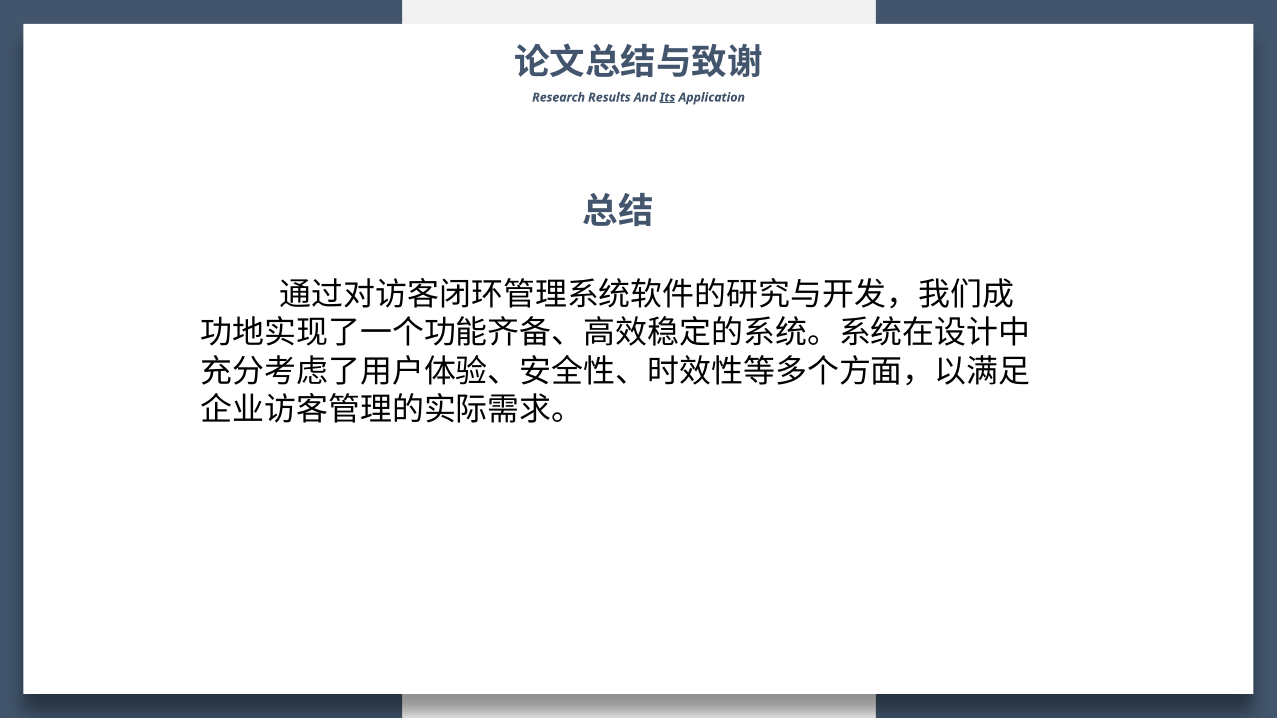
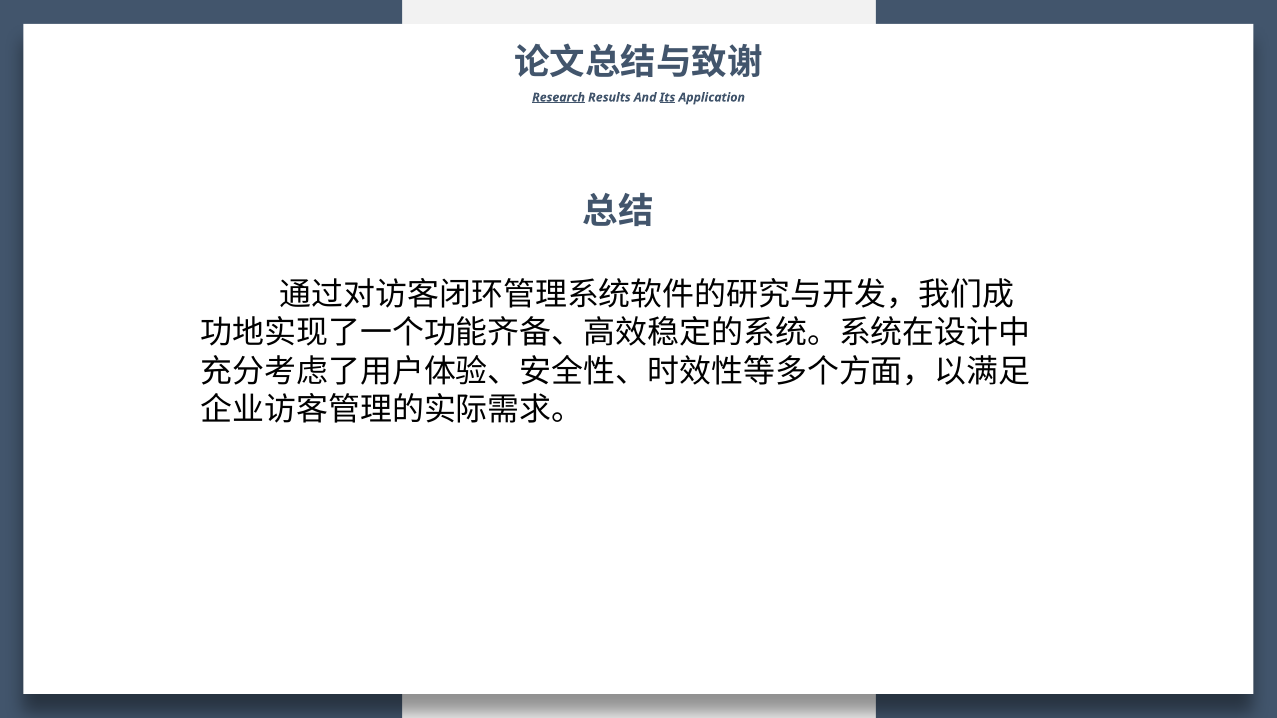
Research underline: none -> present (559, 97)
